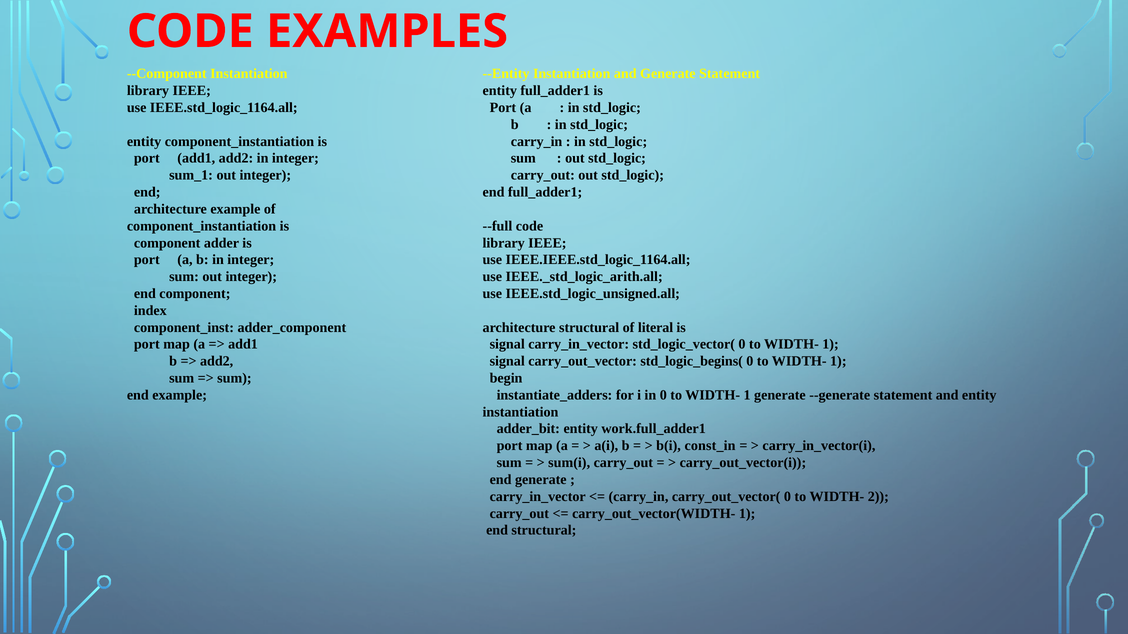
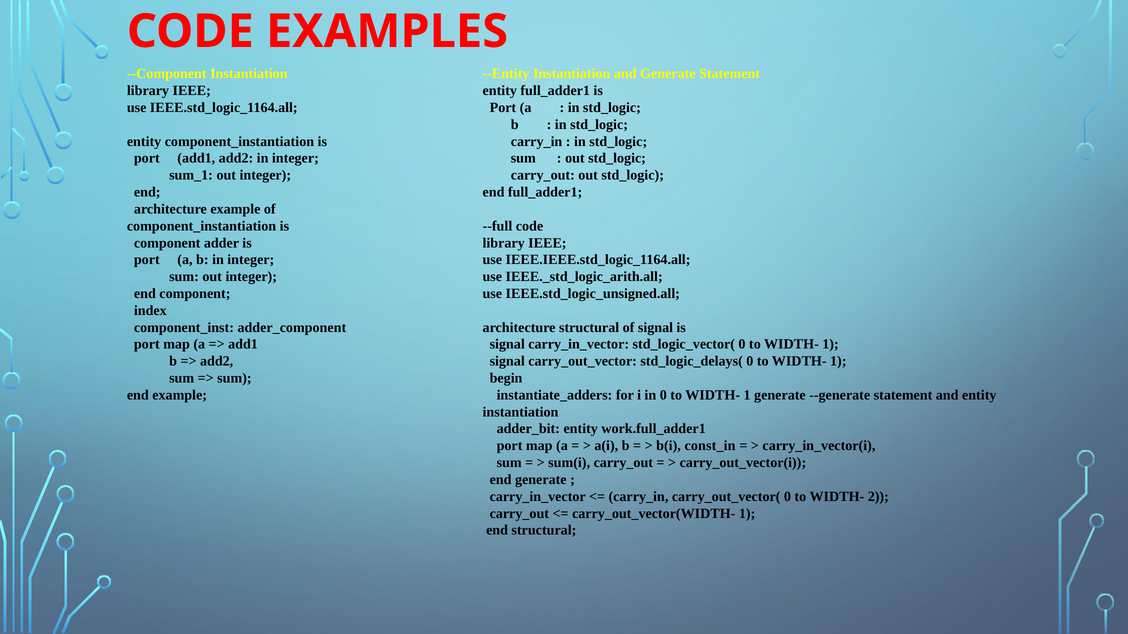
of literal: literal -> signal (656, 328)
std_logic_begins(: std_logic_begins( -> std_logic_delays( (692, 361)
